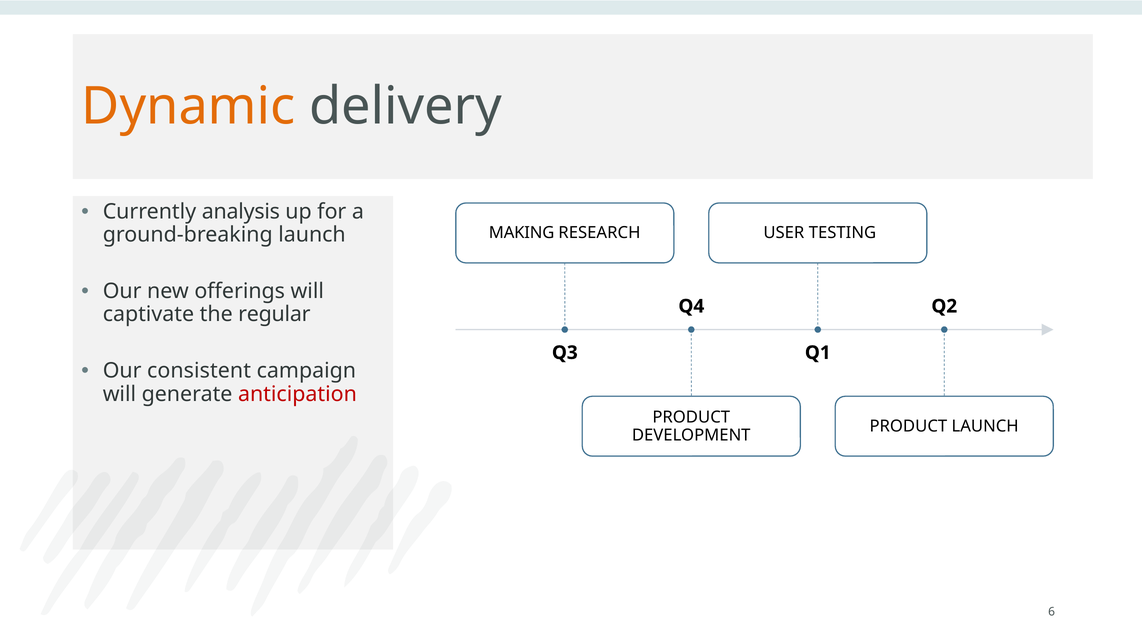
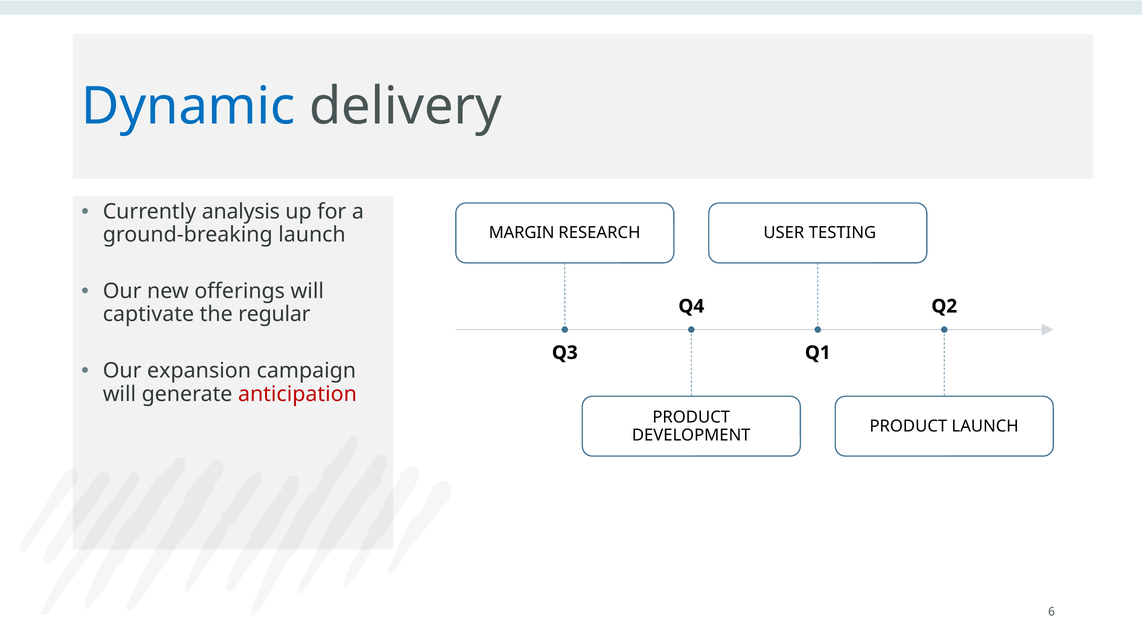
Dynamic colour: orange -> blue (188, 106)
MAKING: MAKING -> MARGIN (522, 233)
consistent: consistent -> expansion (199, 371)
